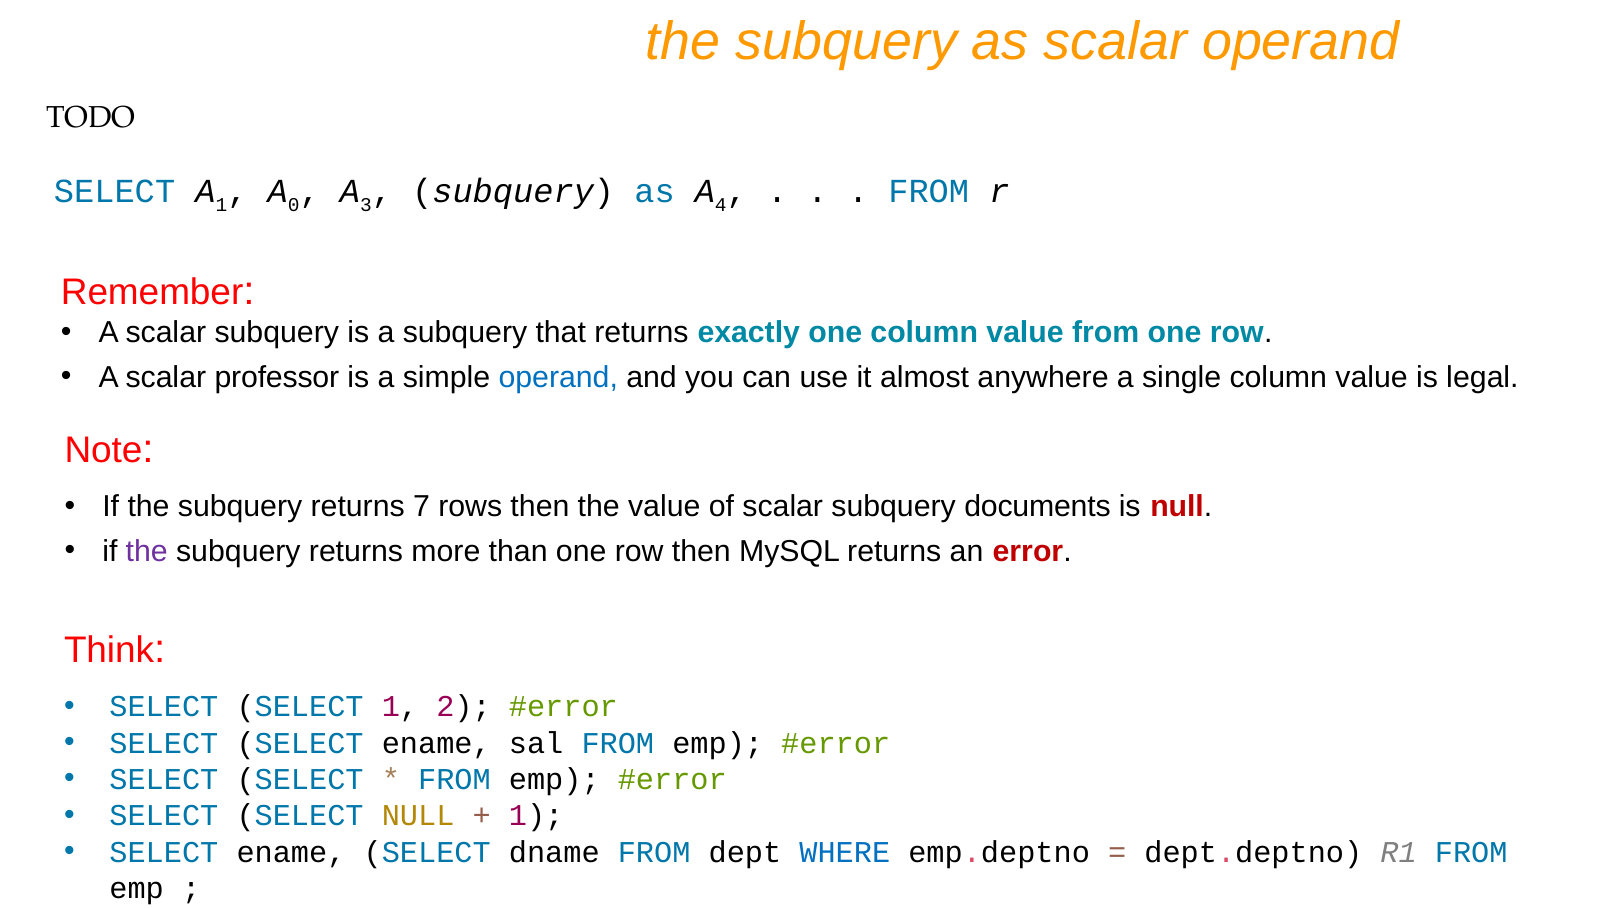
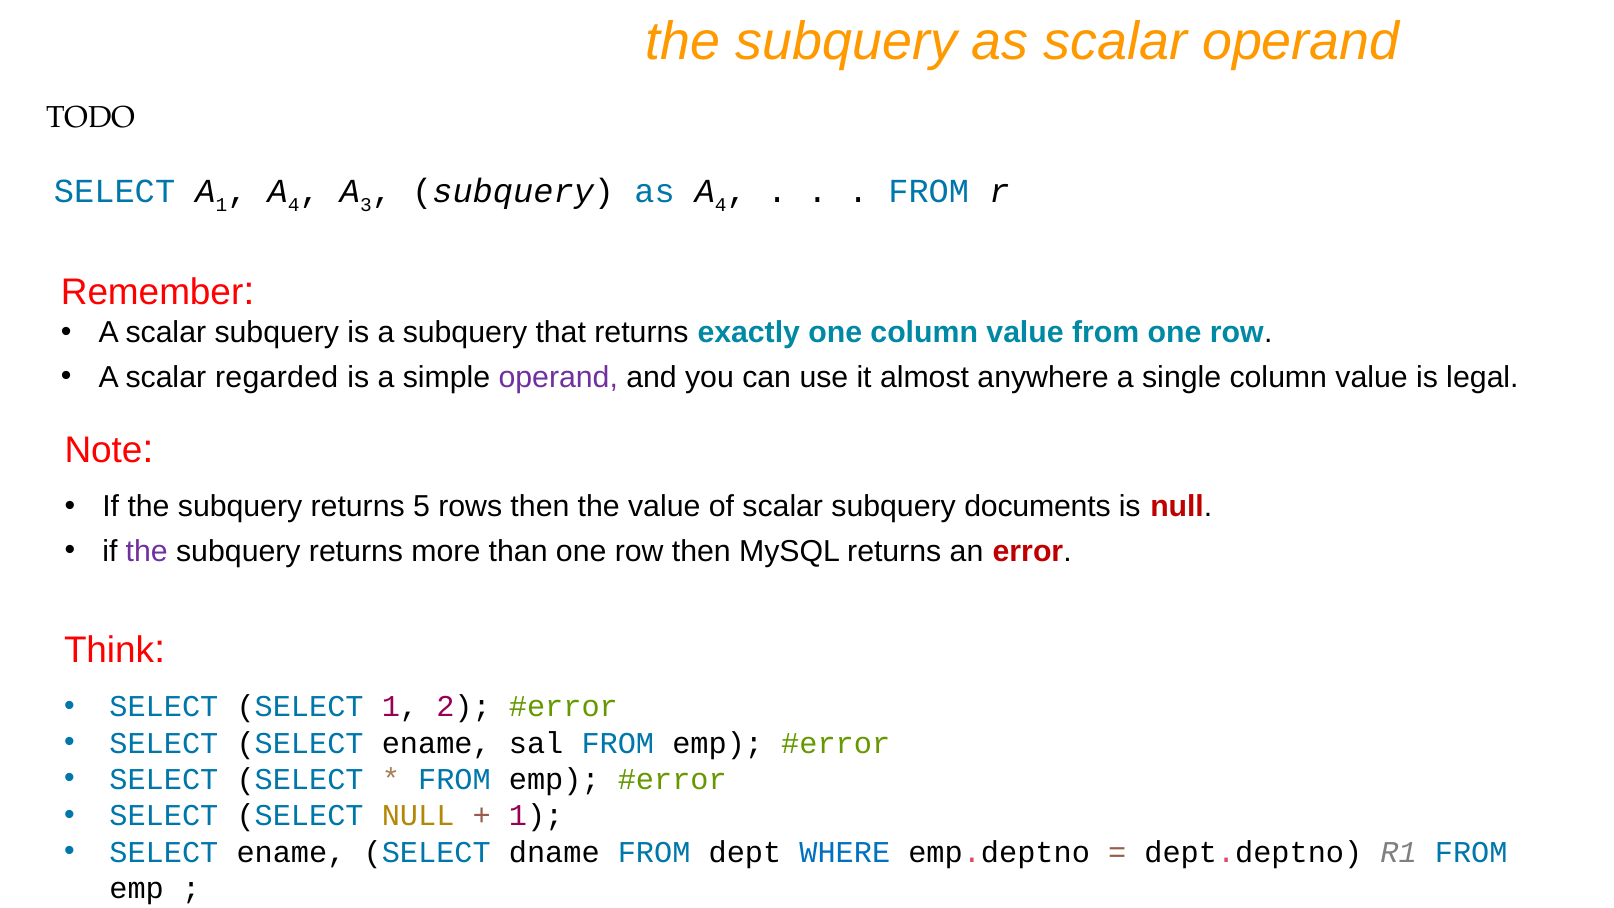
0: 0 -> 4 (294, 205)
professor: professor -> regarded (277, 377)
operand colour: blue -> purple (558, 377)
7: 7 -> 5 (422, 507)
